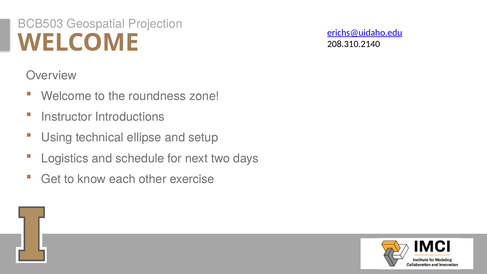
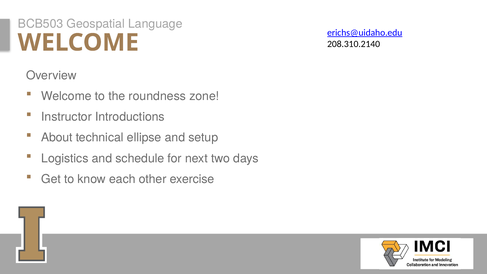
Projection: Projection -> Language (155, 24)
Using: Using -> About (57, 138)
